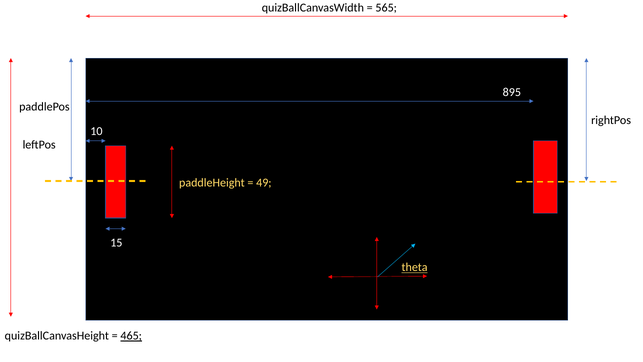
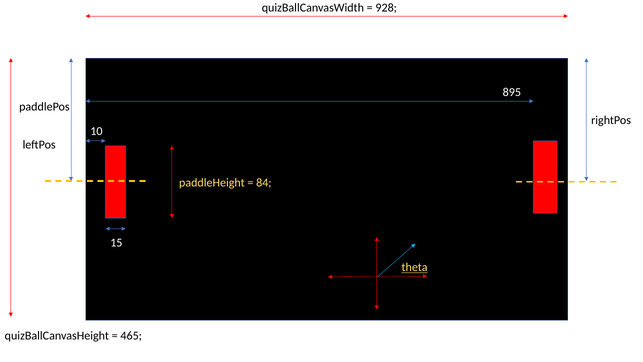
565: 565 -> 928 (386, 8)
49: 49 -> 84 (264, 182)
465 underline: present -> none (131, 336)
